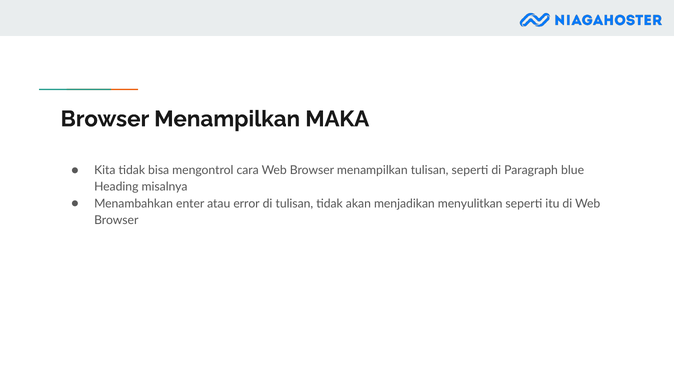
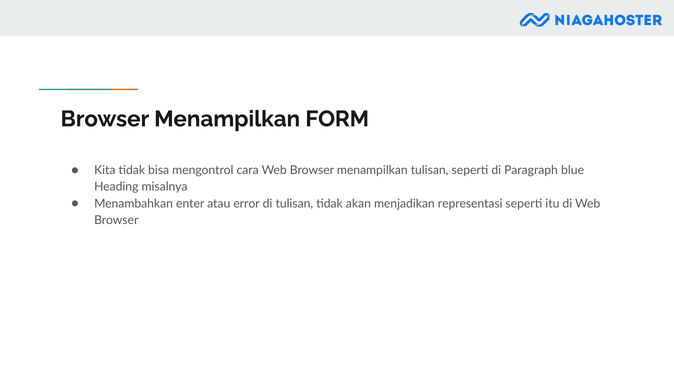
MAKA: MAKA -> FORM (337, 119)
menyulitkan: menyulitkan -> representasi (470, 204)
